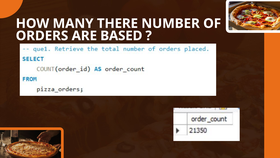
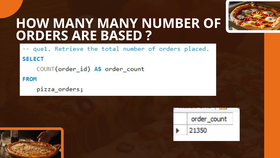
MANY THERE: THERE -> MANY (117, 23)
